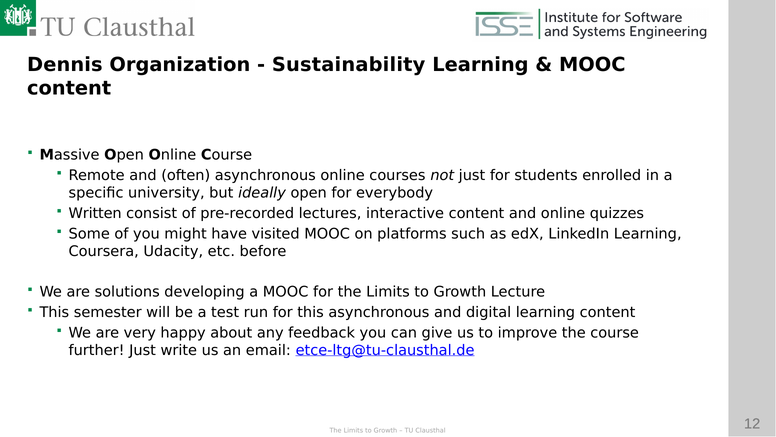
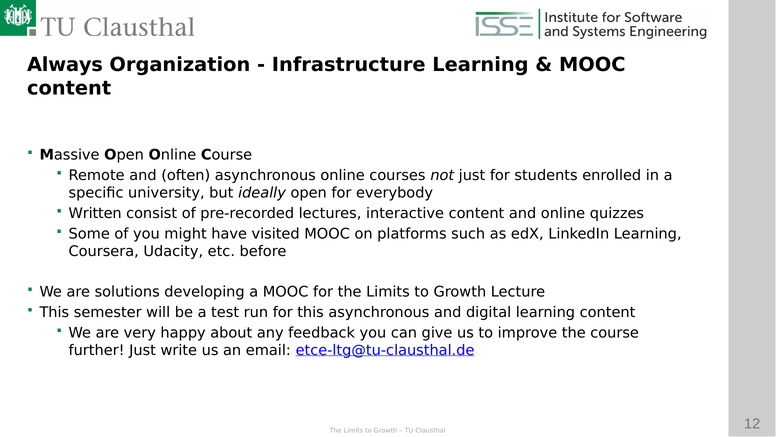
Dennis: Dennis -> Always (65, 65)
Sustainability: Sustainability -> Infrastructure (349, 65)
